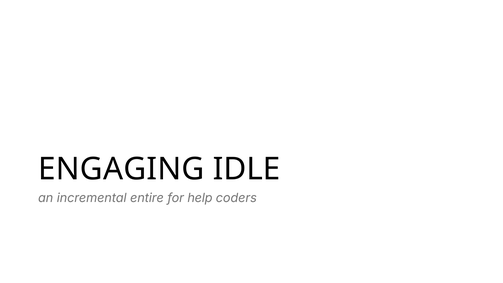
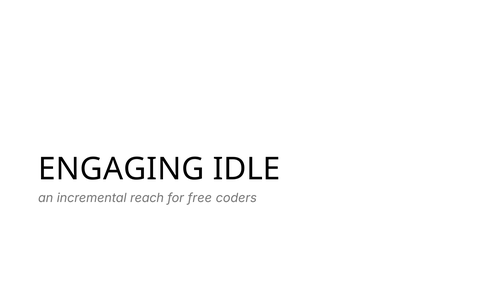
entire: entire -> reach (147, 198)
help: help -> free (200, 198)
